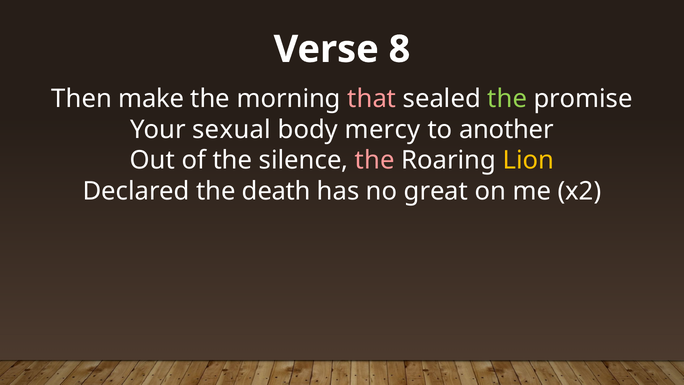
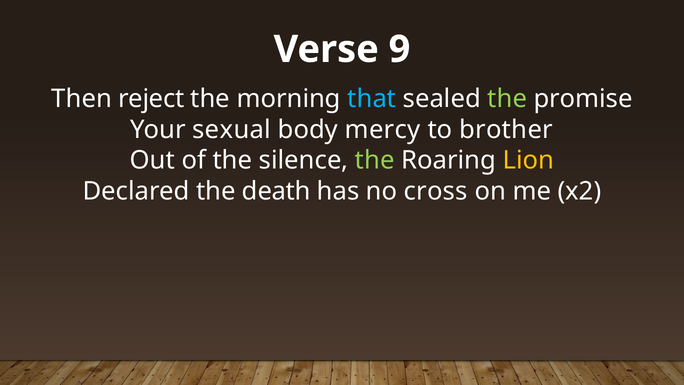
8: 8 -> 9 (399, 49)
make: make -> reject (151, 99)
that colour: pink -> light blue (372, 99)
another: another -> brother (506, 130)
the colour: pink -> light green (375, 160)
great: great -> cross (436, 191)
